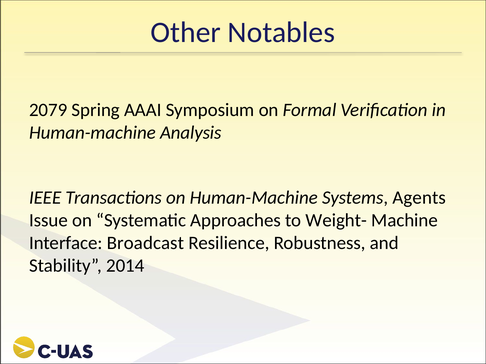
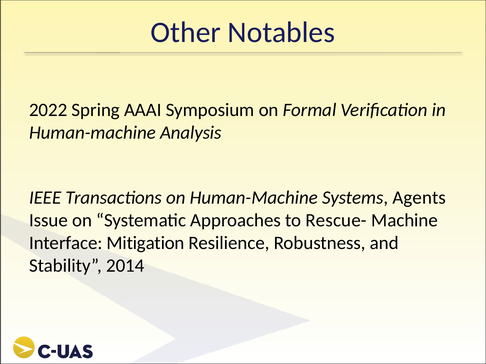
2079: 2079 -> 2022 (48, 110)
Weight-: Weight- -> Rescue- (336, 221)
Broadcast: Broadcast -> Mitigation (146, 243)
